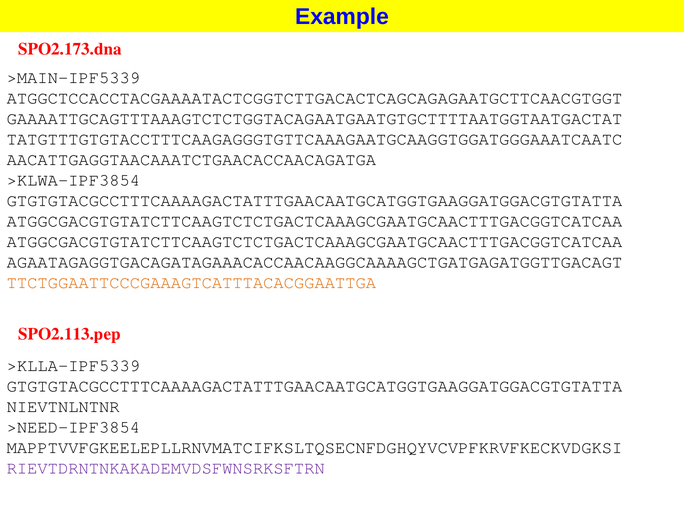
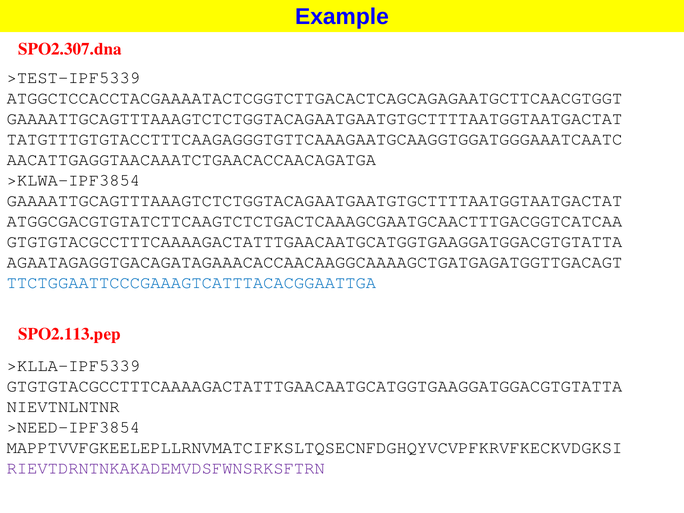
SPO2.173.dna: SPO2.173.dna -> SPO2.307.dna (70, 49)
>MAIN-IPF5339: >MAIN-IPF5339 -> >TEST-IPF5339 (73, 77)
GTGTGTACGCCTTTCAAAAGACTATTTGAACAATGCATGGTGAAGGATGGACGTGTATTA: GTGTGTACGCCTTTCAAAAGACTATTTGAACAATGCATGGTGAAGGATGGACGTGTATTA -> GAAAATTGCAGTTTAAAGTCTCTGGTACAGAATGAATGTGCTTTTAATGGTAATGACTAT (315, 201)
ATGGCGACGTGTATCTTCAAGTCTCTGACTCAAAGCGAATGCAACTTTGACGGTCATCAA: ATGGCGACGTGTATCTTCAAGTCTCTGACTCAAAGCGAATGCAACTTTGACGGTCATCAA -> GTGTGTACGCCTTTCAAAAGACTATTTGAACAATGCATGGTGAAGGATGGACGTGTATTA (315, 242)
TTCTGGAATTCCCGAAAGTCATTTACACGGAATTGA colour: orange -> blue (191, 283)
